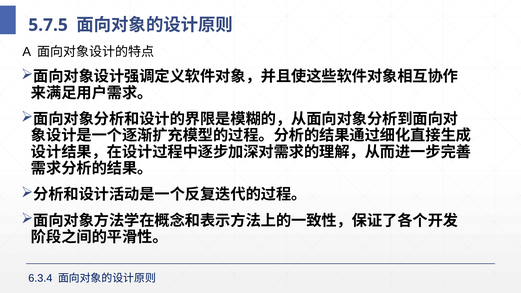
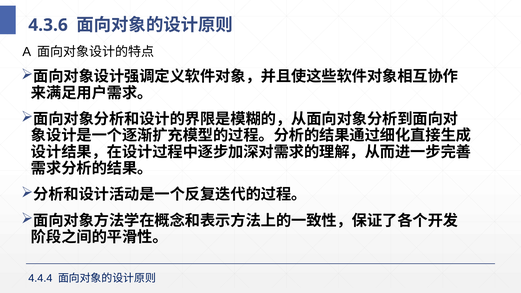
5.7.5: 5.7.5 -> 4.3.6 (48, 25)
6.3.4: 6.3.4 -> 4.4.4 (40, 278)
